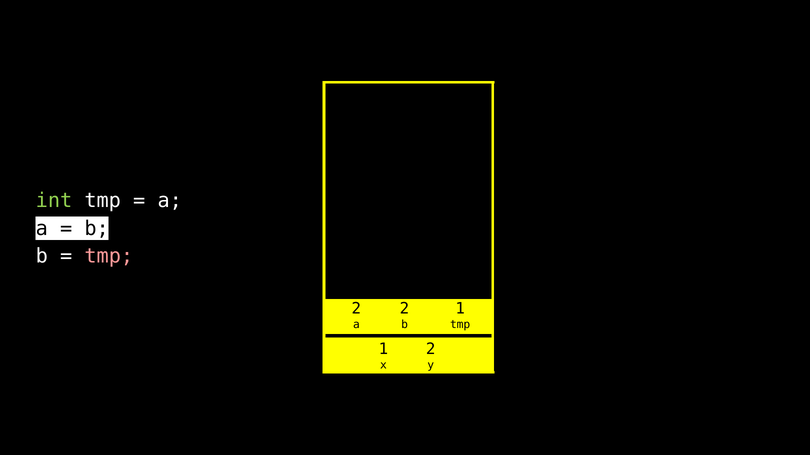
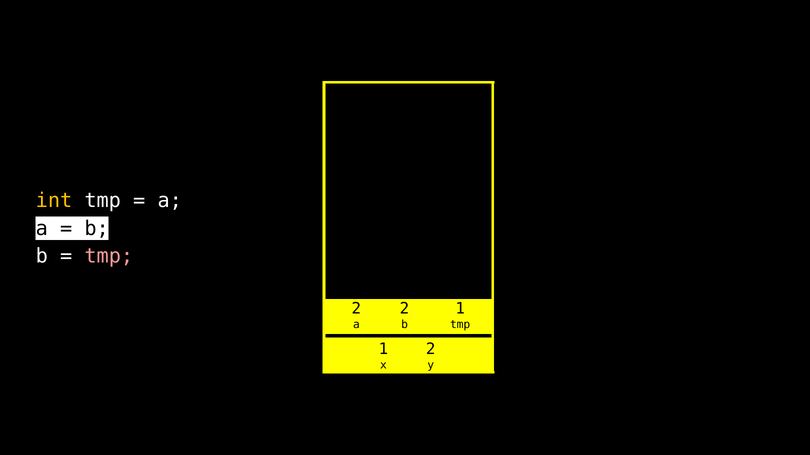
int colour: light green -> yellow (54, 201)
